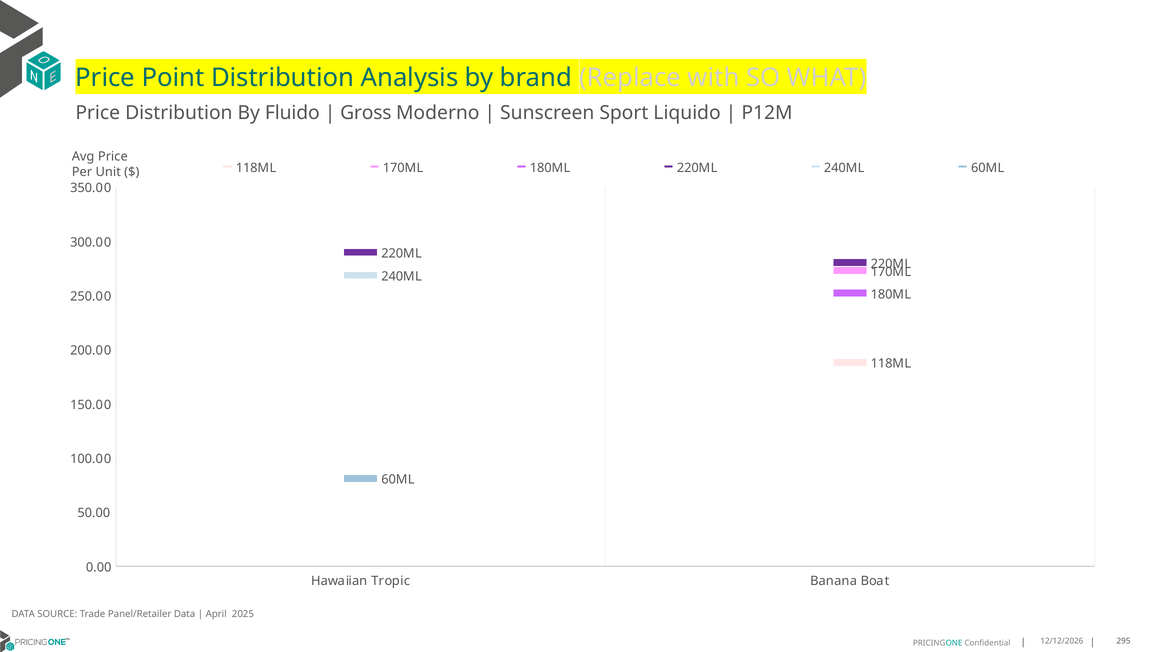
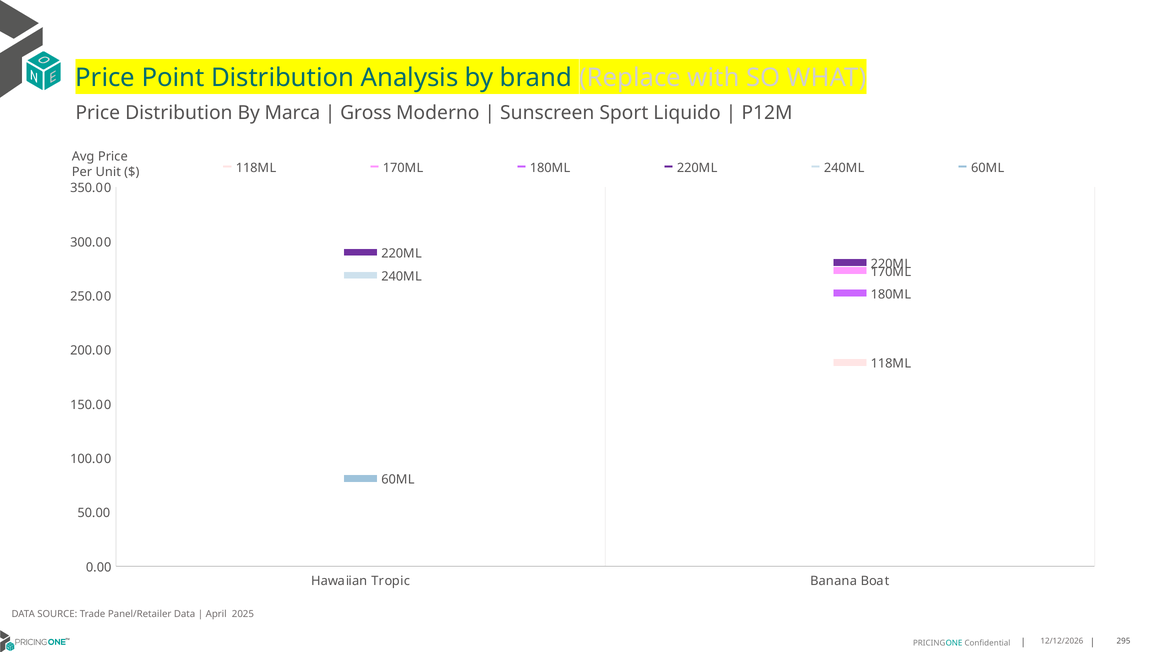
Fluido: Fluido -> Marca (292, 113)
